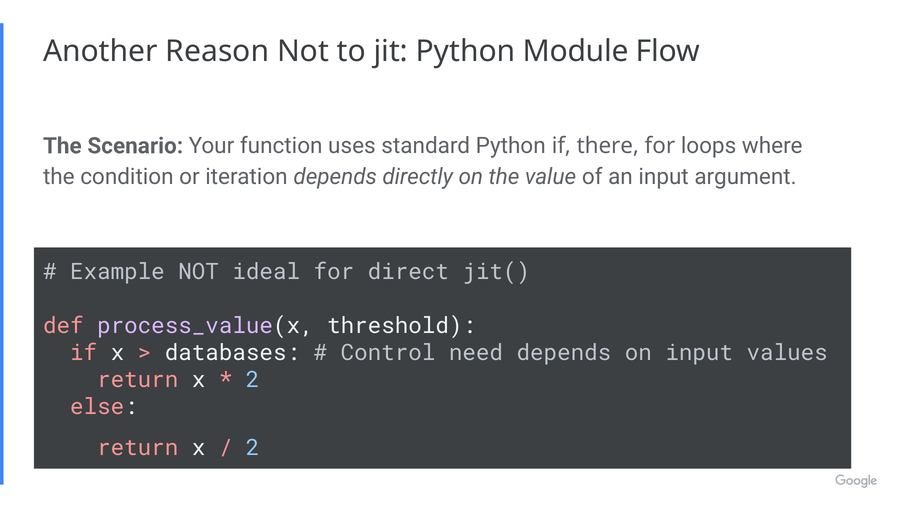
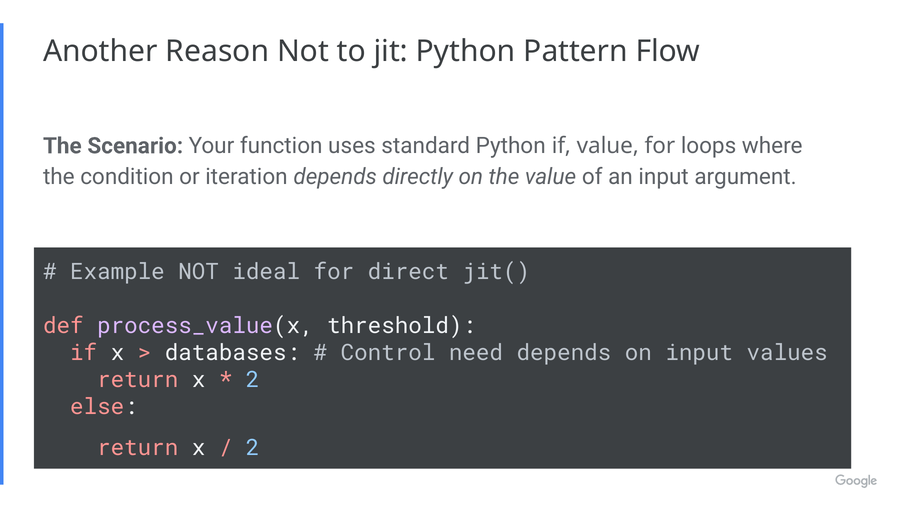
Module: Module -> Pattern (576, 51)
if there: there -> value (608, 146)
